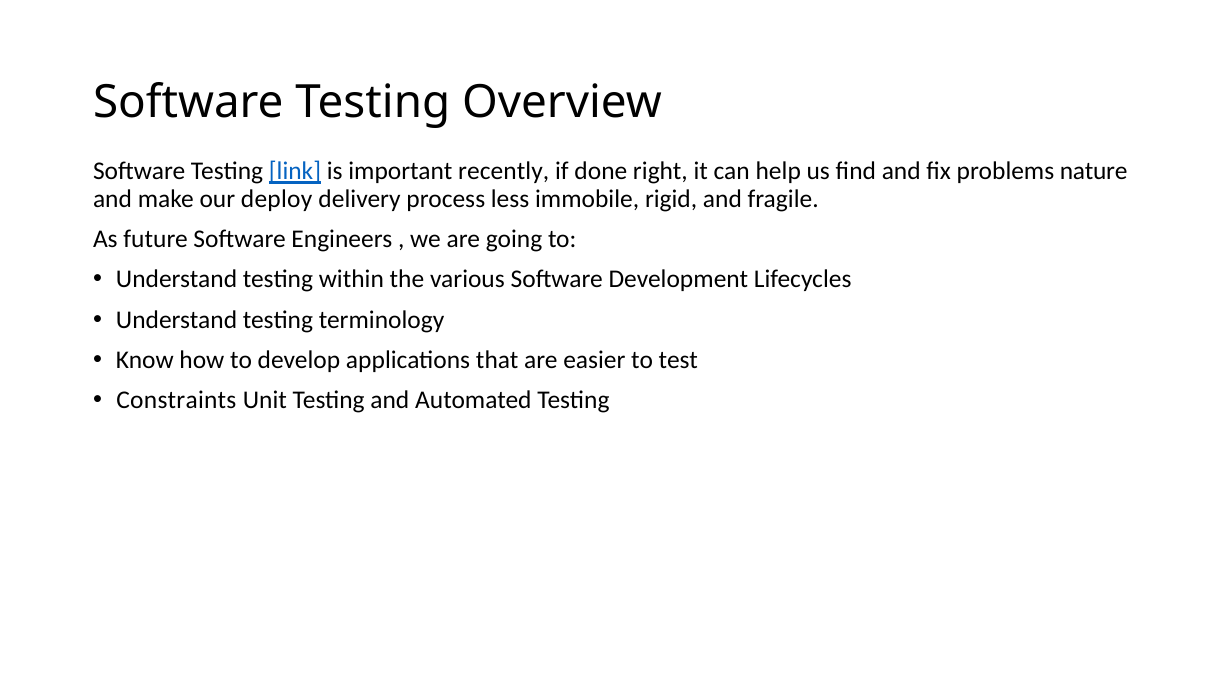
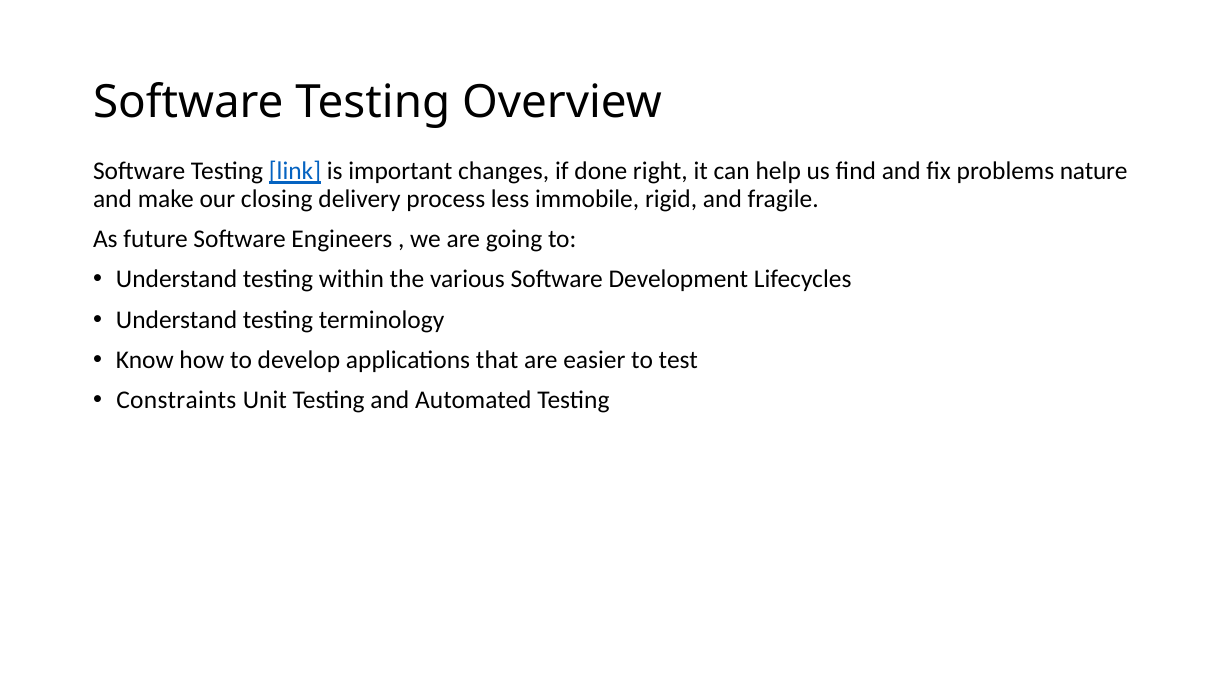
recently: recently -> changes (504, 171)
deploy: deploy -> closing (277, 199)
